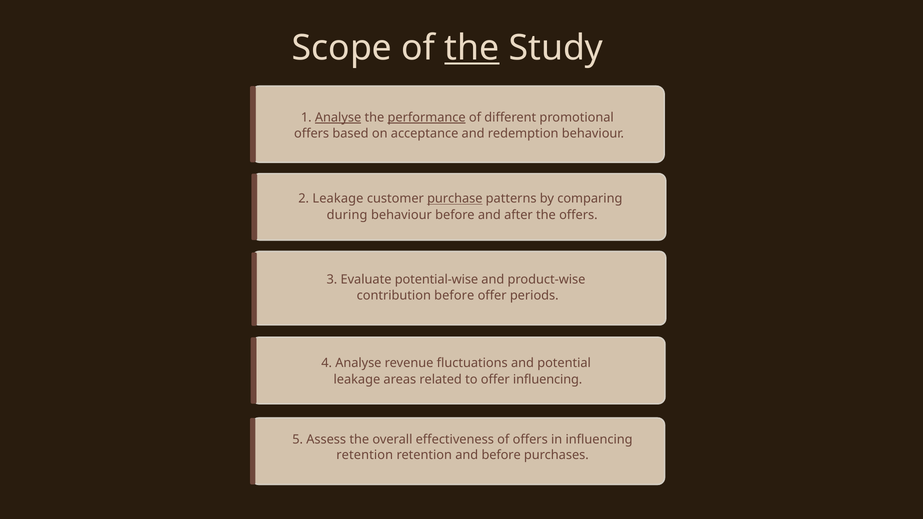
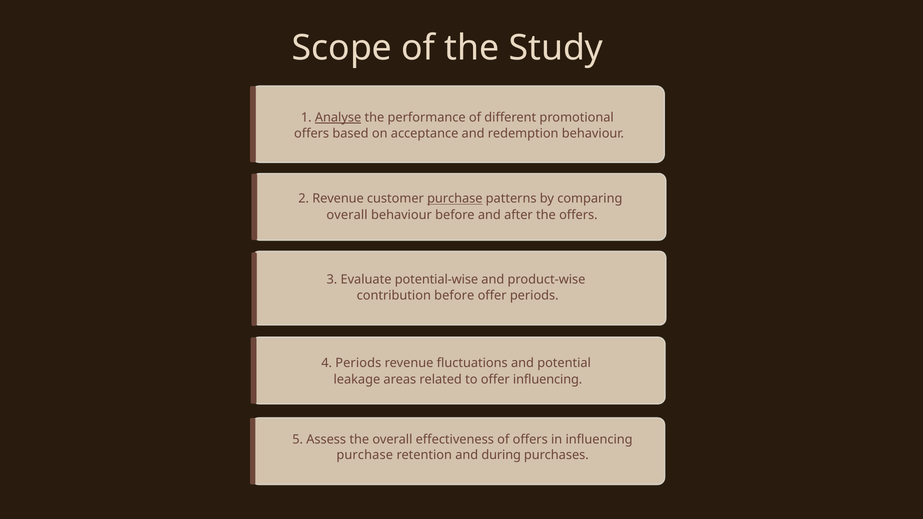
the underline: present -> none (472, 48)
performance underline: present -> none (427, 117)
2 Leakage: Leakage -> Revenue (338, 199)
during: during -> overall (347, 215)
4 Analyse: Analyse -> Periods (358, 363)
retention: retention -> purchase (365, 455)
and before: before -> during (501, 455)
